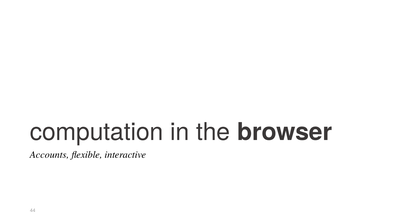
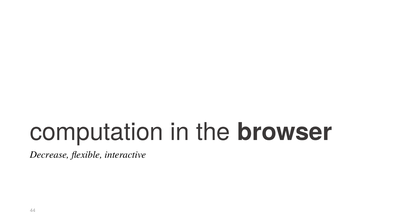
Accounts: Accounts -> Decrease (49, 155)
